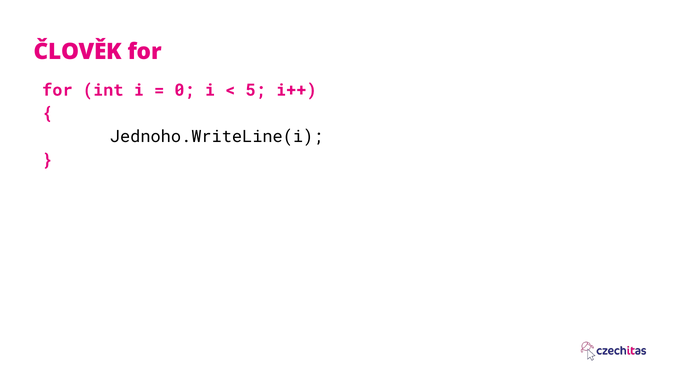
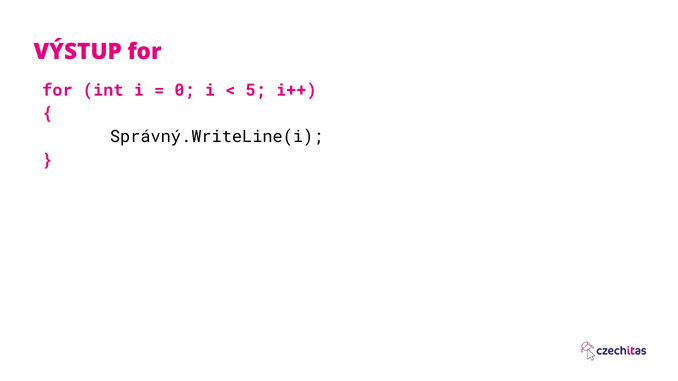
ČLOVĚK: ČLOVĚK -> VÝSTUP (78, 52)
Jednoho.WriteLine(i: Jednoho.WriteLine(i -> Správný.WriteLine(i (217, 137)
